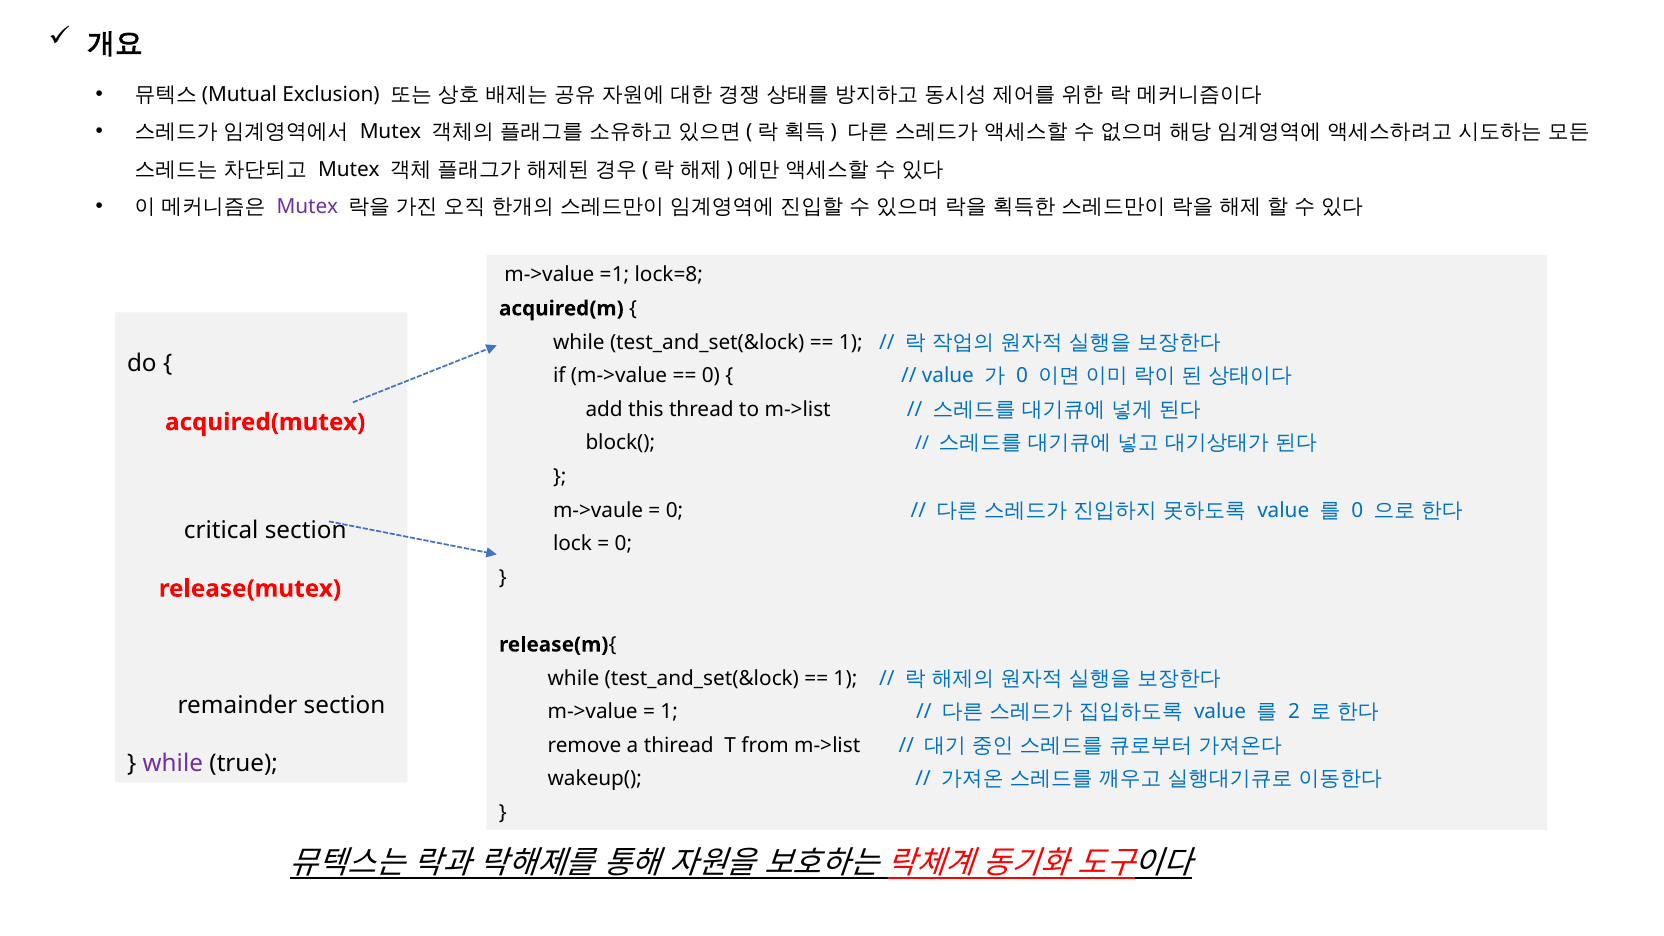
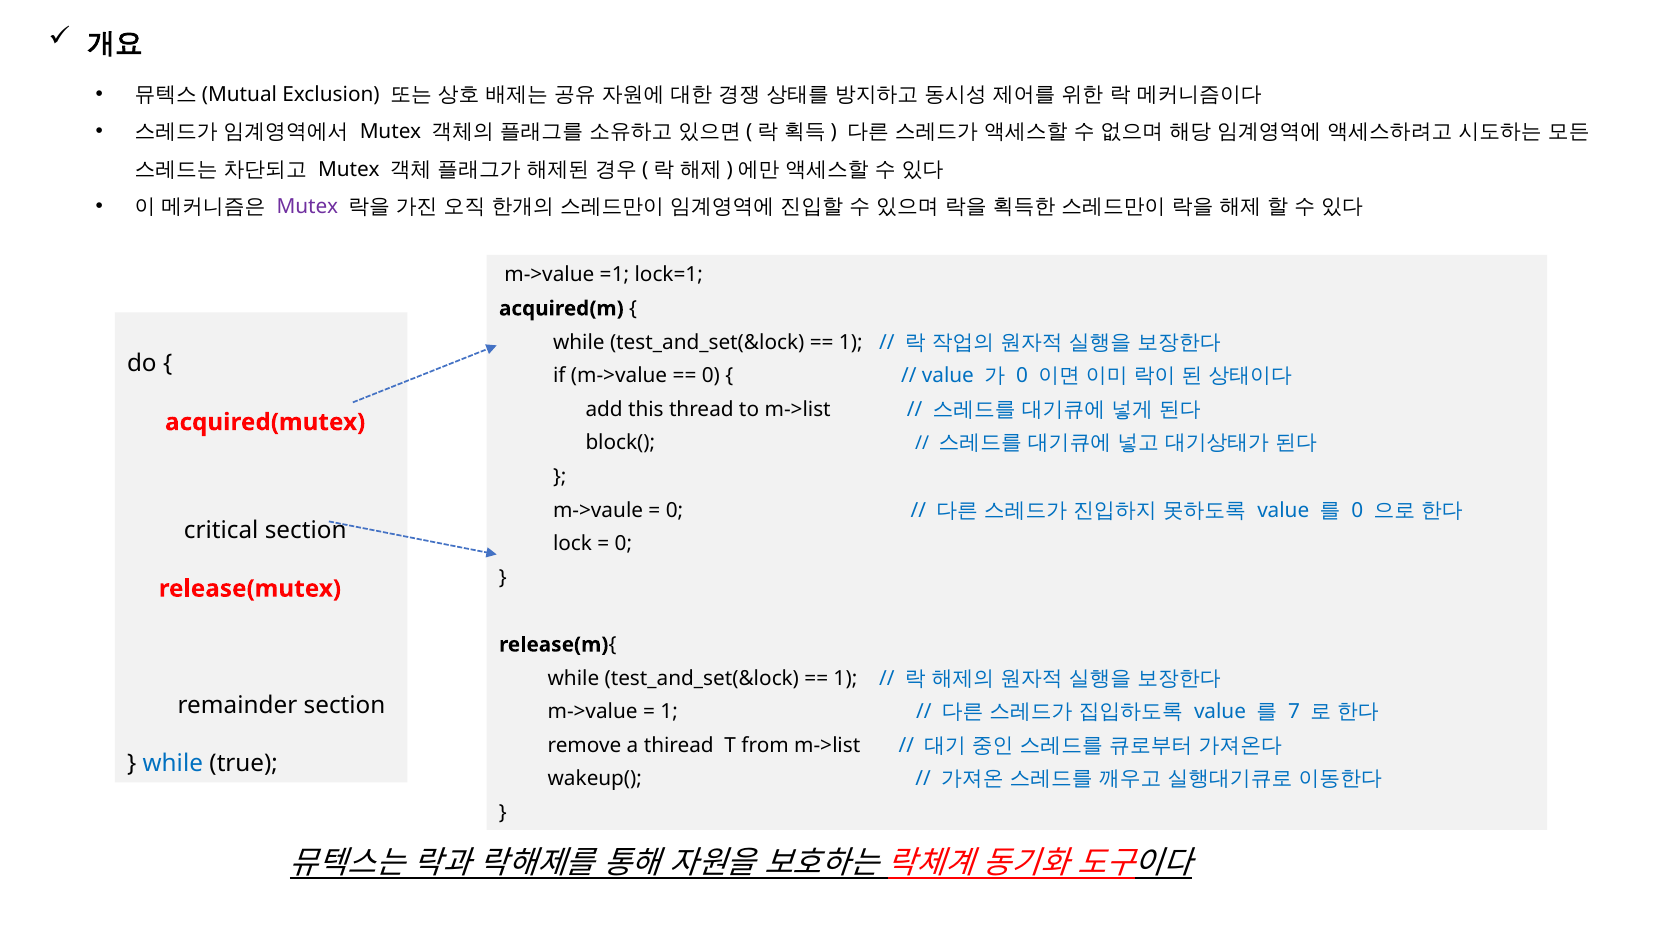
lock=8: lock=8 -> lock=1 (669, 275)
2: 2 -> 7 (1294, 712)
while colour: purple -> blue (173, 763)
